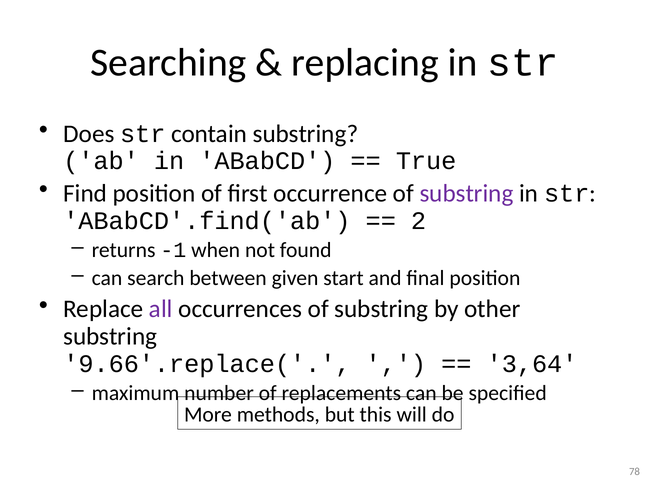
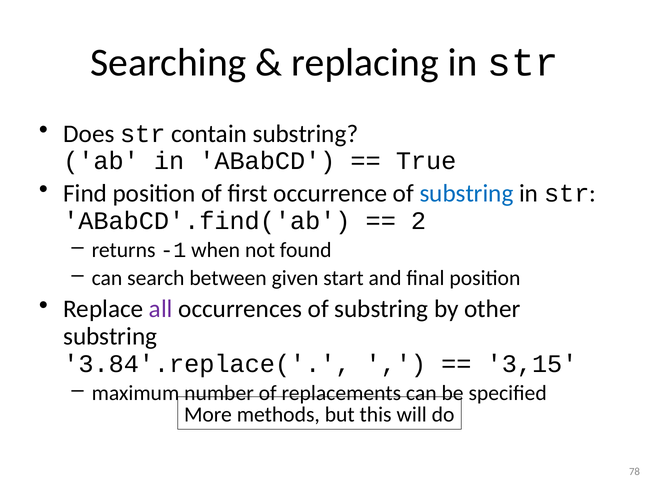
substring colour: purple -> blue (467, 193)
9.66'.replace(: 9.66'.replace( -> 3.84'.replace( (207, 363)
3,64: 3,64 -> 3,15 (532, 363)
